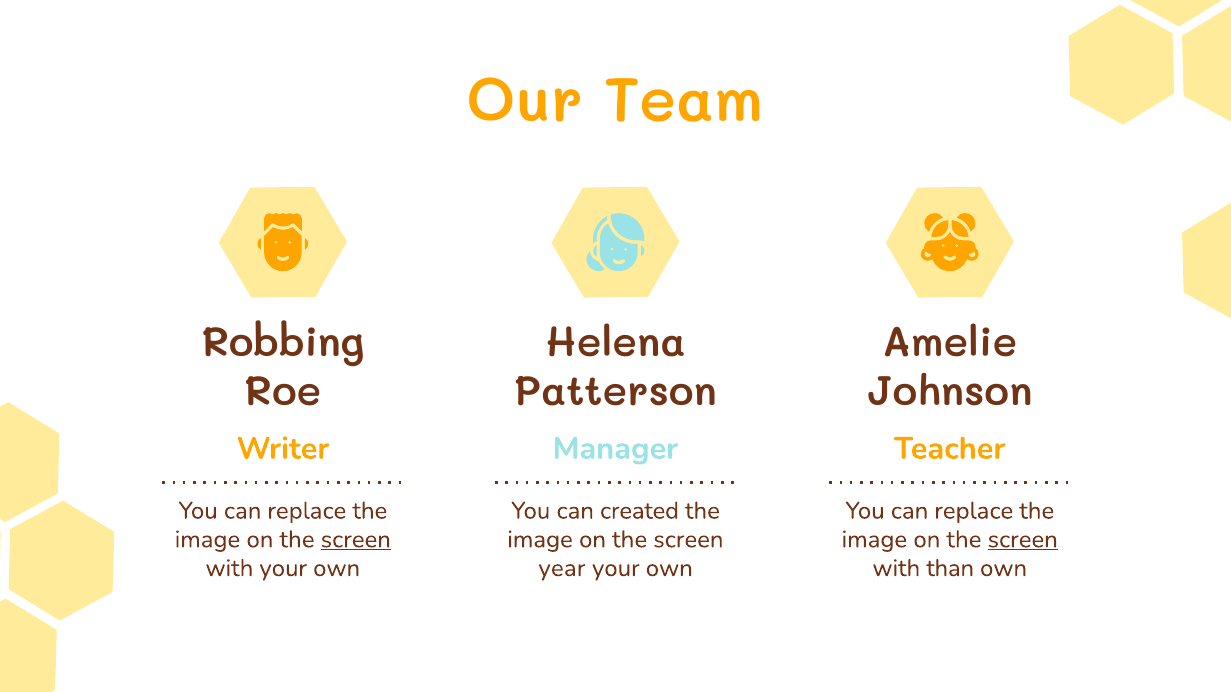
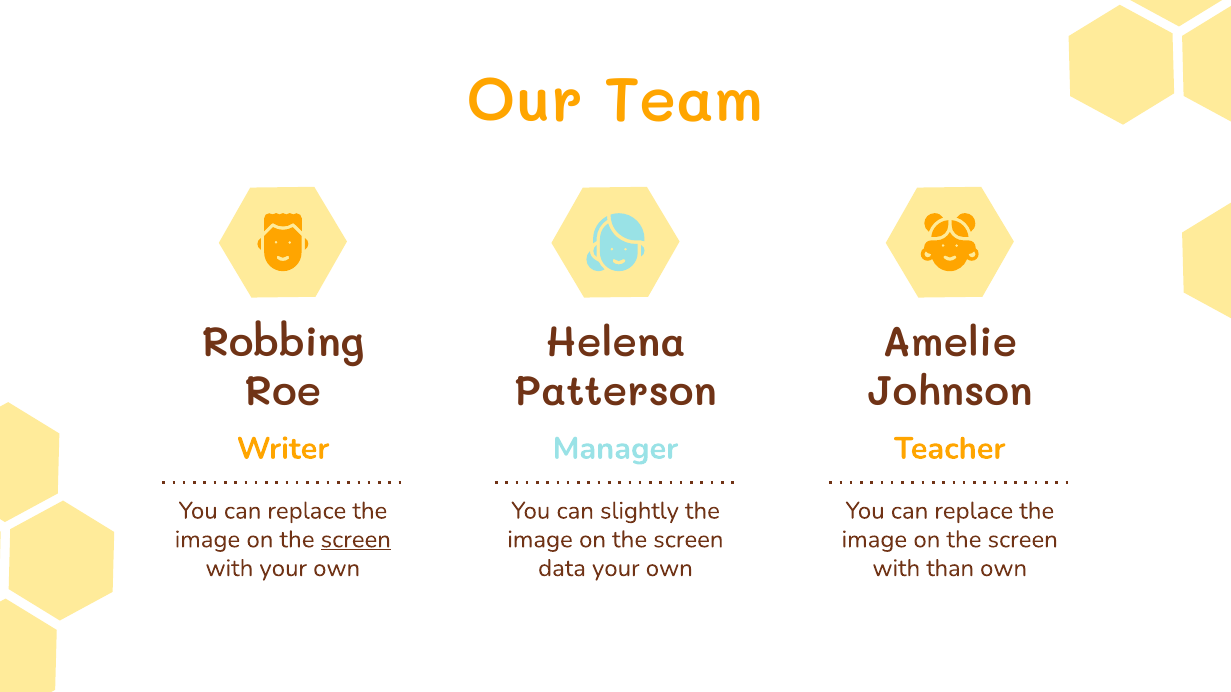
created: created -> slightly (639, 511)
screen underline: present -> none (1023, 540)
year: year -> data (562, 569)
